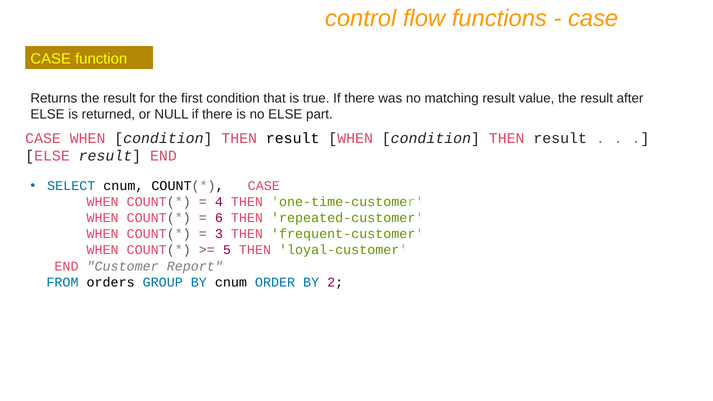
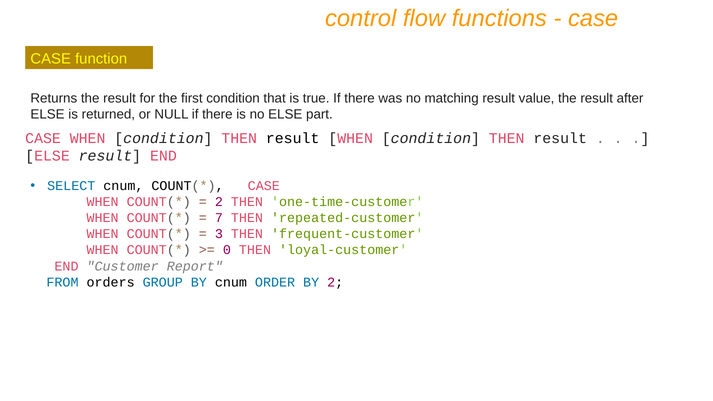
4: 4 -> 2 (219, 202)
6: 6 -> 7 (219, 218)
5: 5 -> 0 (227, 250)
